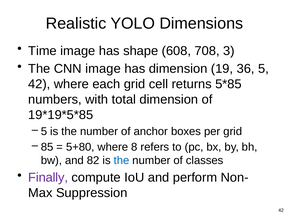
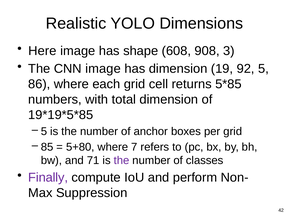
Time: Time -> Here (42, 51)
708: 708 -> 908 (207, 51)
36: 36 -> 92 (246, 69)
42: 42 -> 86 (39, 84)
8: 8 -> 7 (134, 148)
82: 82 -> 71 (93, 161)
the colour: blue -> purple (122, 161)
